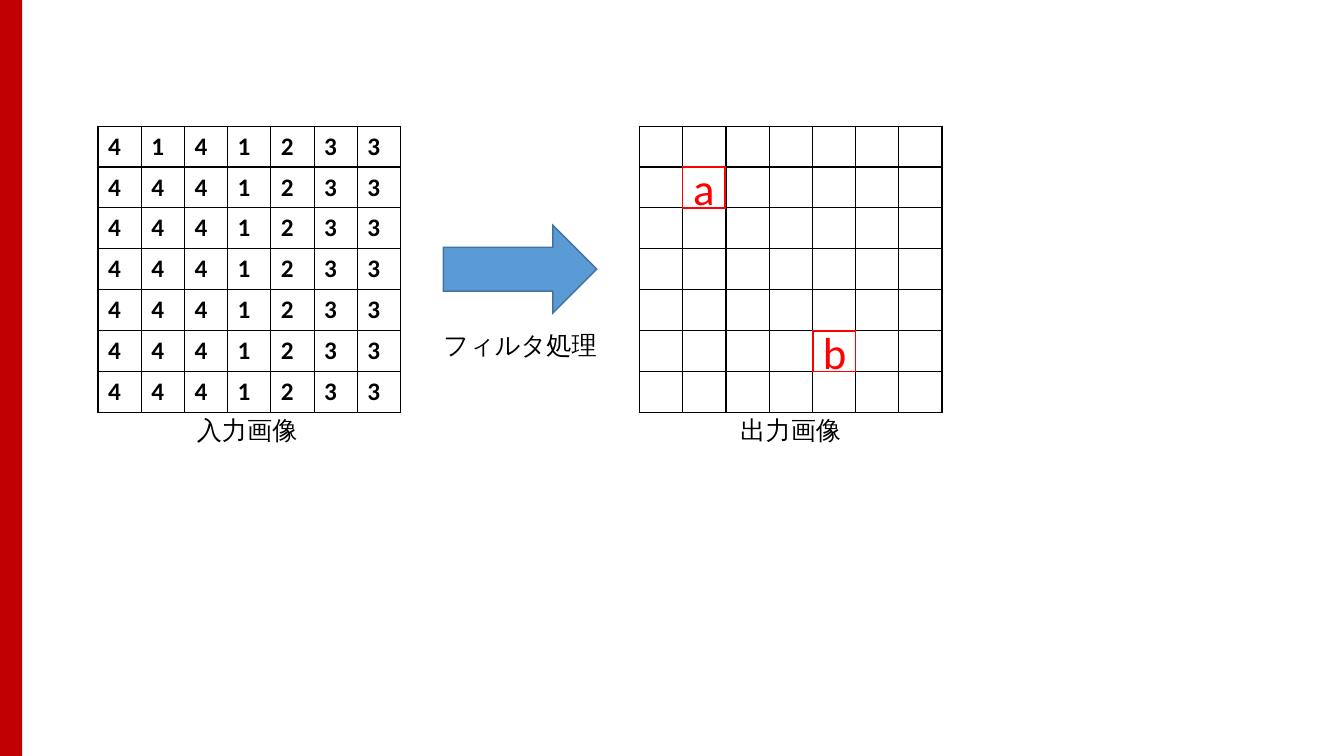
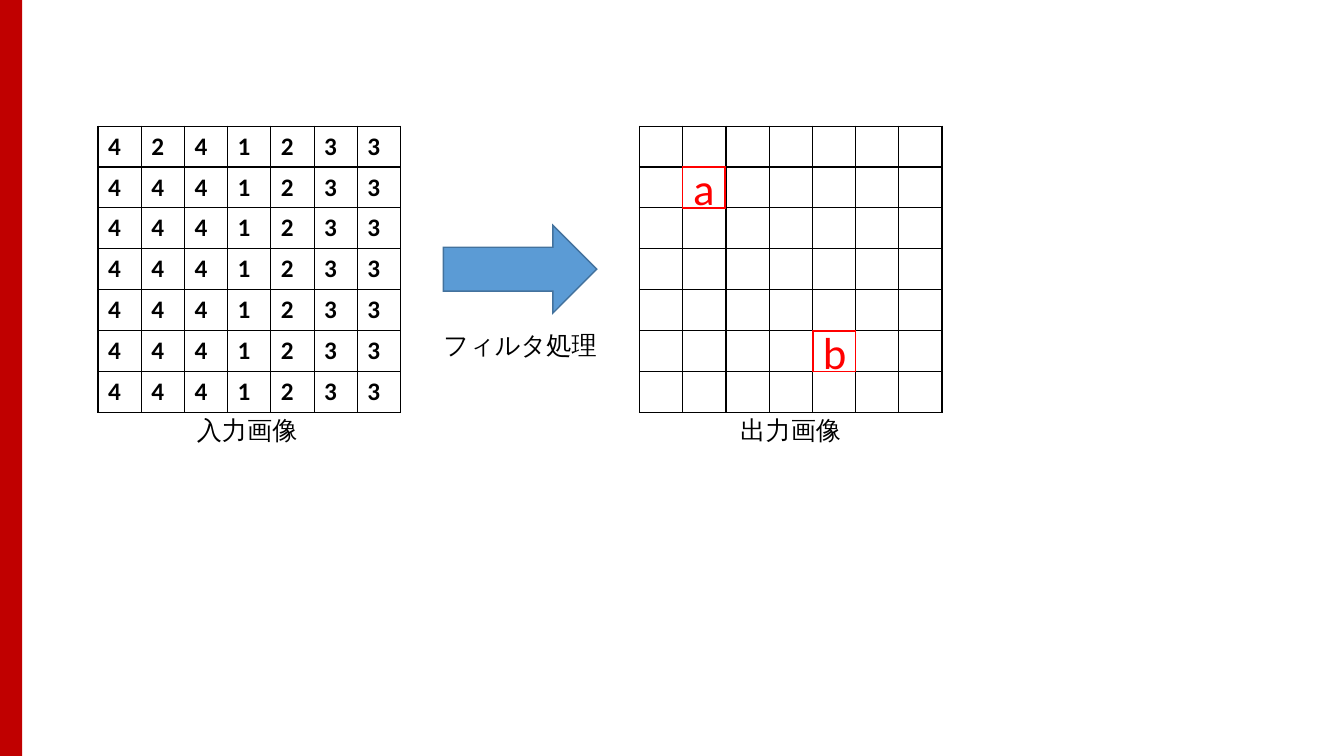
1: 1 -> 2 (158, 147)
